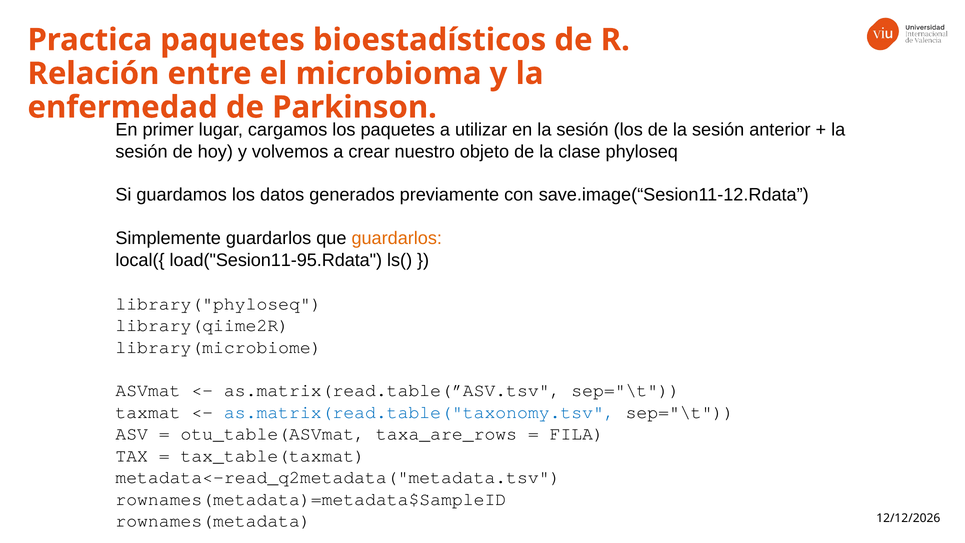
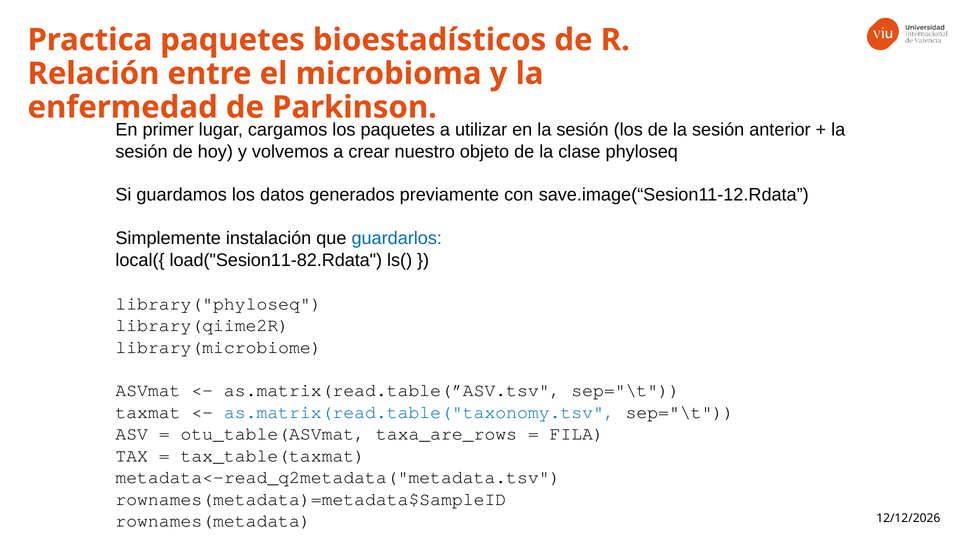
Simplemente guardarlos: guardarlos -> instalación (269, 238)
guardarlos colour: orange -> blue (397, 238)
load("Sesion11-95.Rdata: load("Sesion11-95.Rdata -> load("Sesion11-82.Rdata (276, 260)
